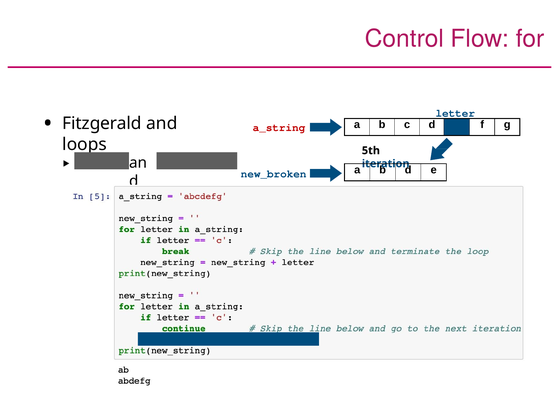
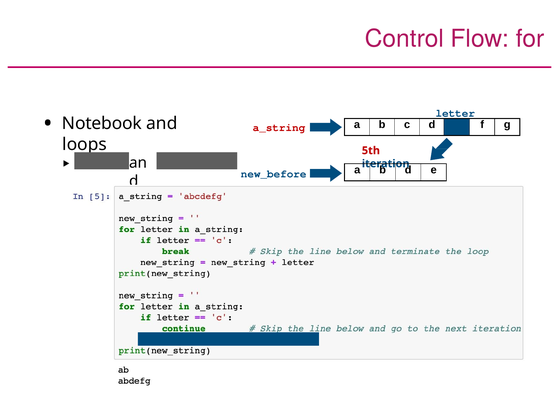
Fitzgerald: Fitzgerald -> Notebook (102, 123)
5th colour: black -> red (371, 151)
new_broken: new_broken -> new_before (274, 174)
